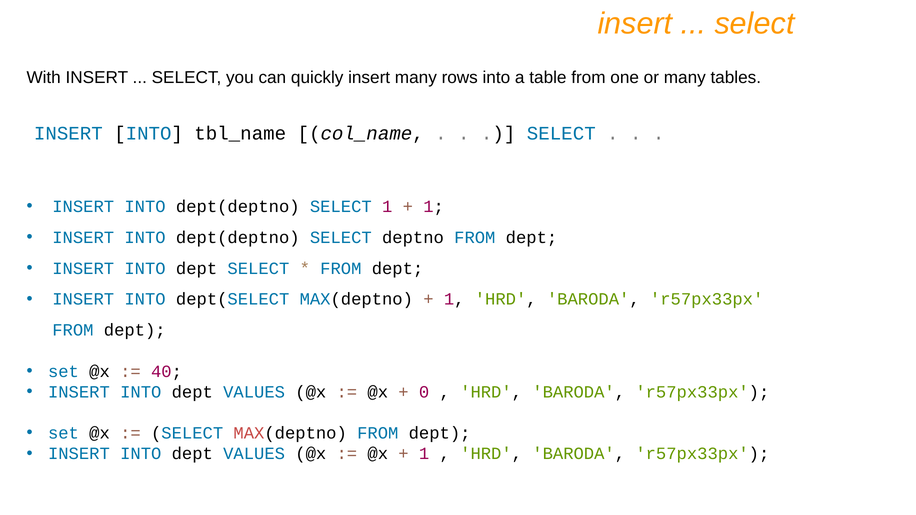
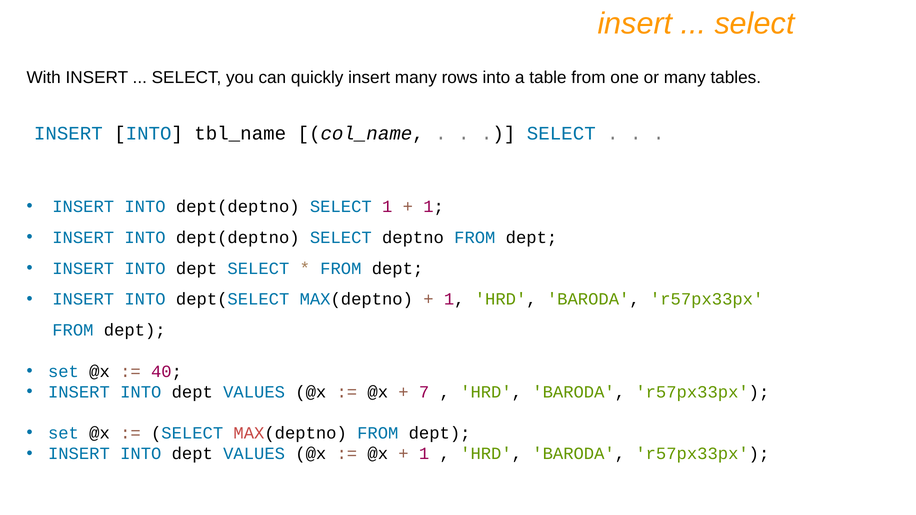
0: 0 -> 7 (424, 392)
